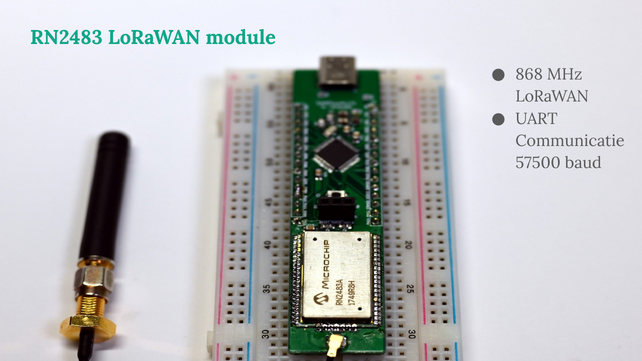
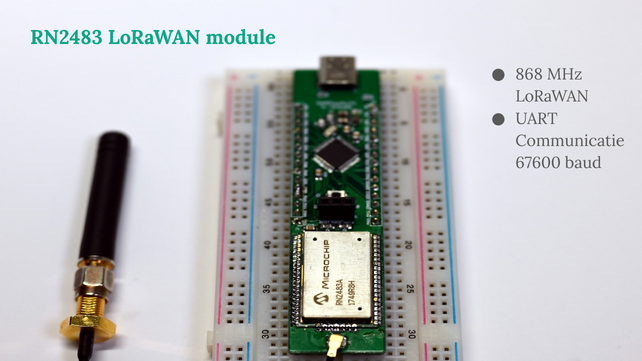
57500: 57500 -> 67600 (538, 163)
